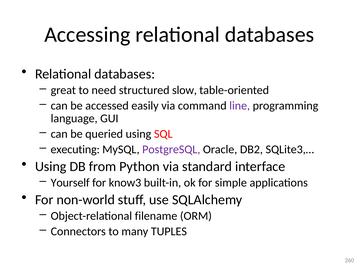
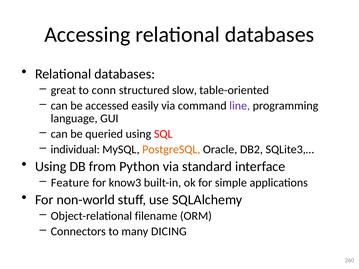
need: need -> conn (104, 90)
executing: executing -> individual (75, 149)
PostgreSQL colour: purple -> orange (171, 149)
Yourself: Yourself -> Feature (70, 183)
TUPLES: TUPLES -> DICING (169, 232)
